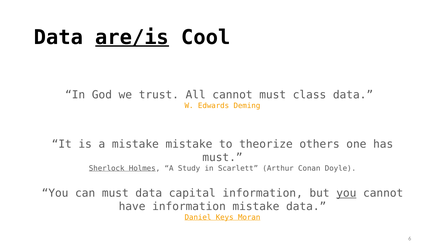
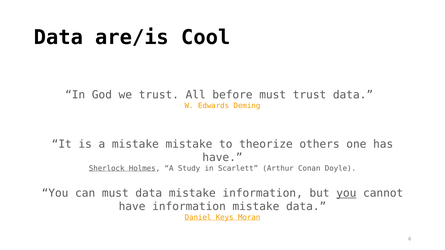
are/is underline: present -> none (132, 37)
All cannot: cannot -> before (232, 95)
must class: class -> trust (310, 95)
must: must -> have (222, 158)
data capital: capital -> mistake (192, 194)
